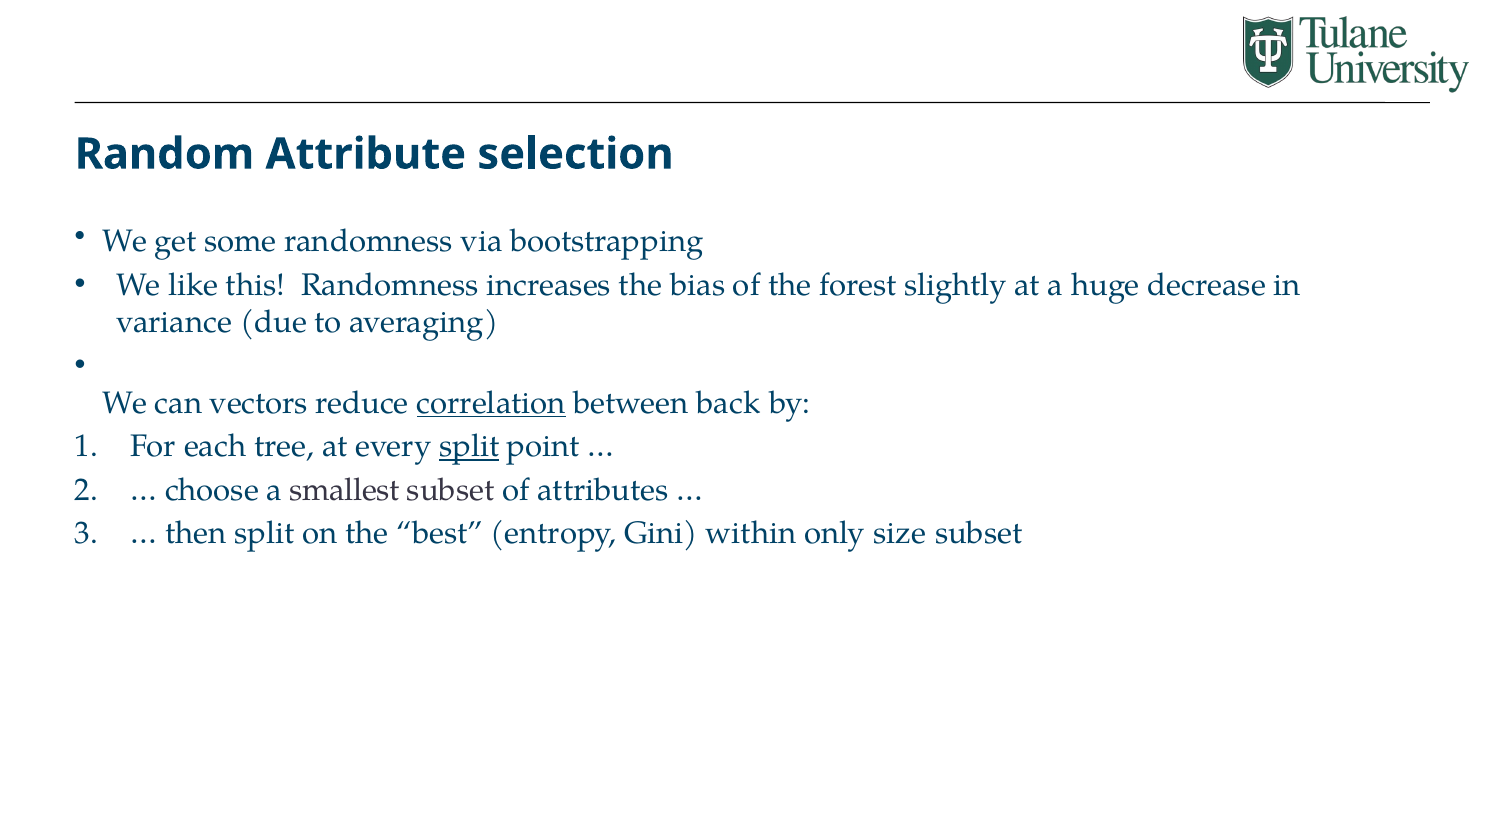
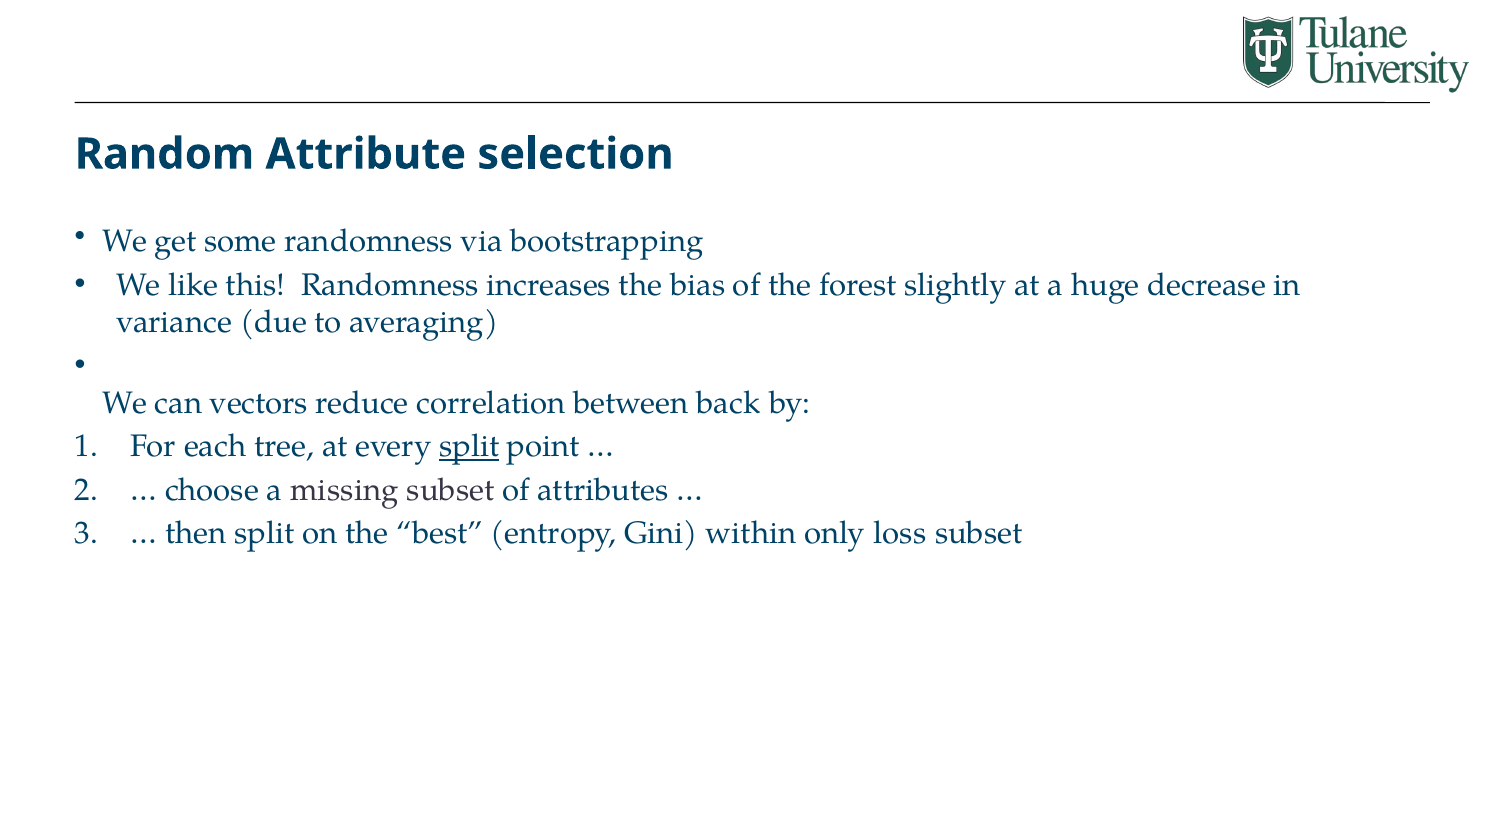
correlation underline: present -> none (491, 403)
smallest: smallest -> missing (345, 490)
size: size -> loss (900, 534)
